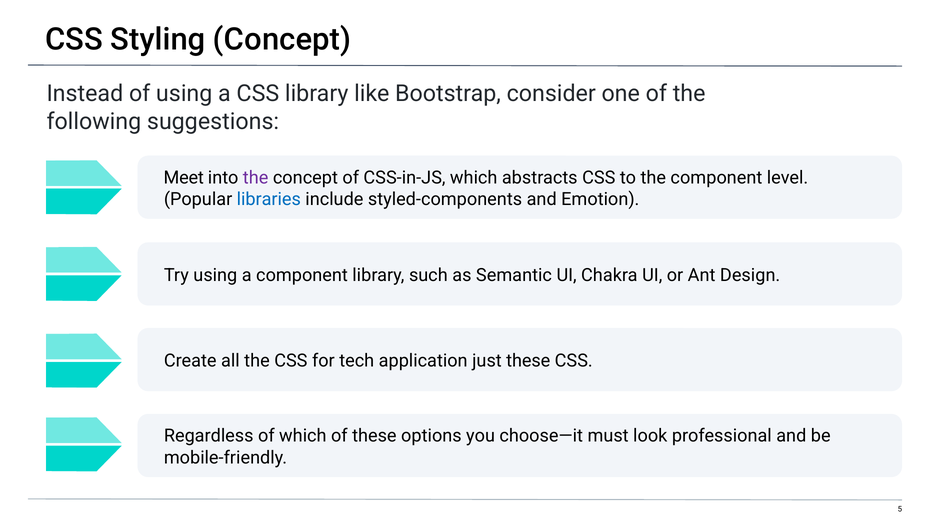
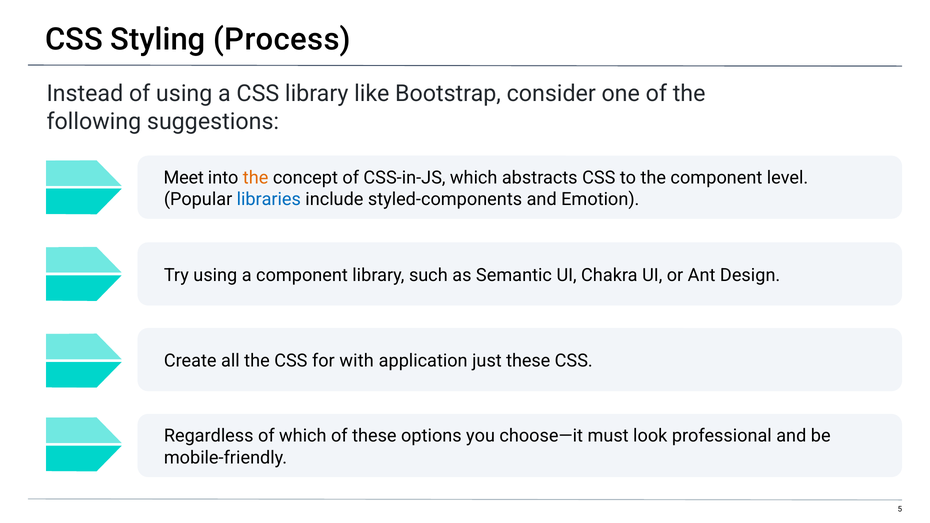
Styling Concept: Concept -> Process (282, 39)
the colour: purple -> orange (256, 178)
tech: tech -> with (357, 361)
